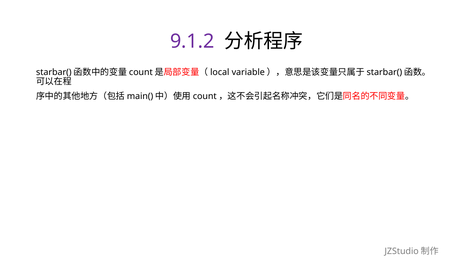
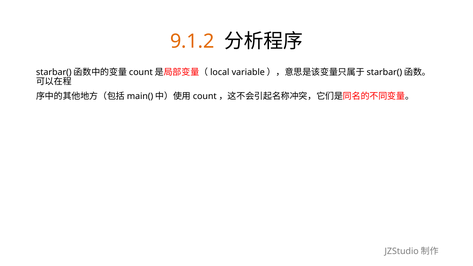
9.1.2 colour: purple -> orange (192, 41)
